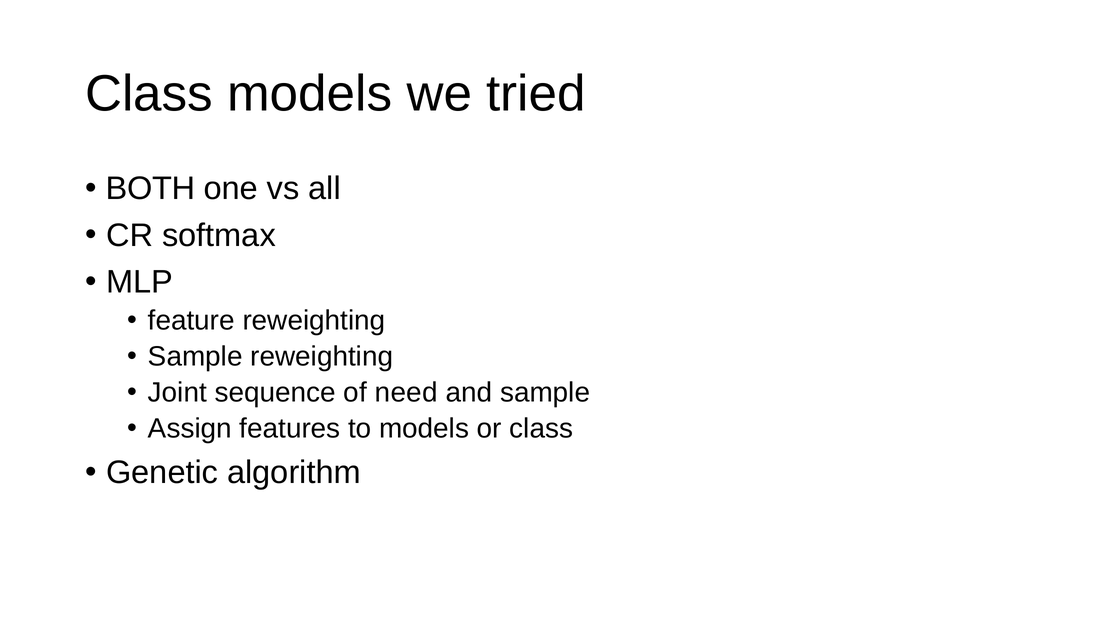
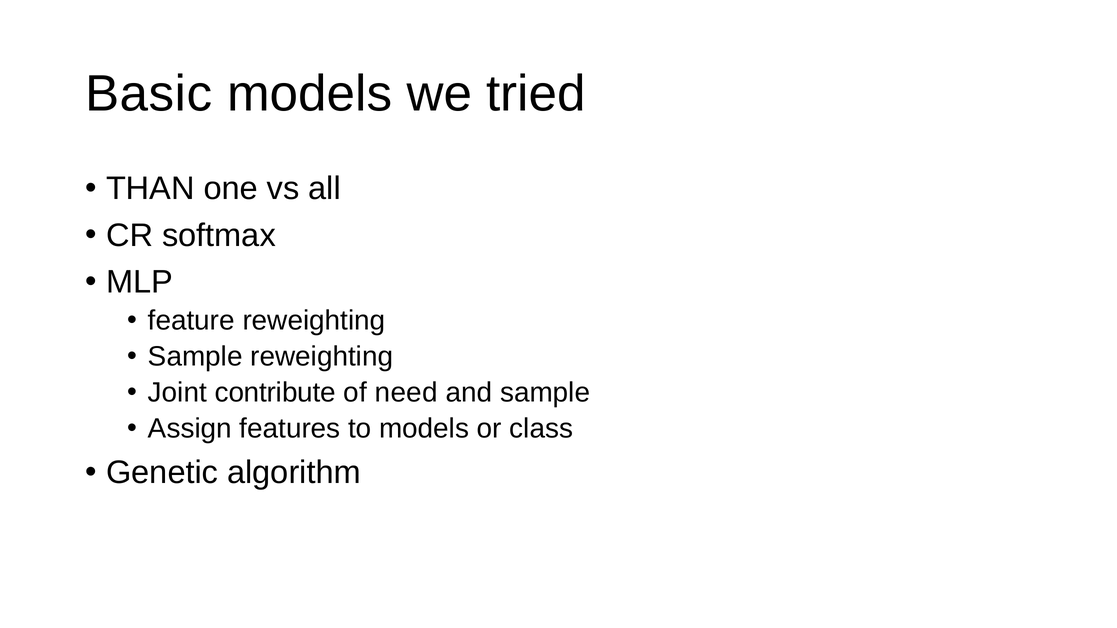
Class: Class -> Basic (149, 94)
BOTH: BOTH -> THAN (150, 189)
sequence: sequence -> contribute (275, 393)
